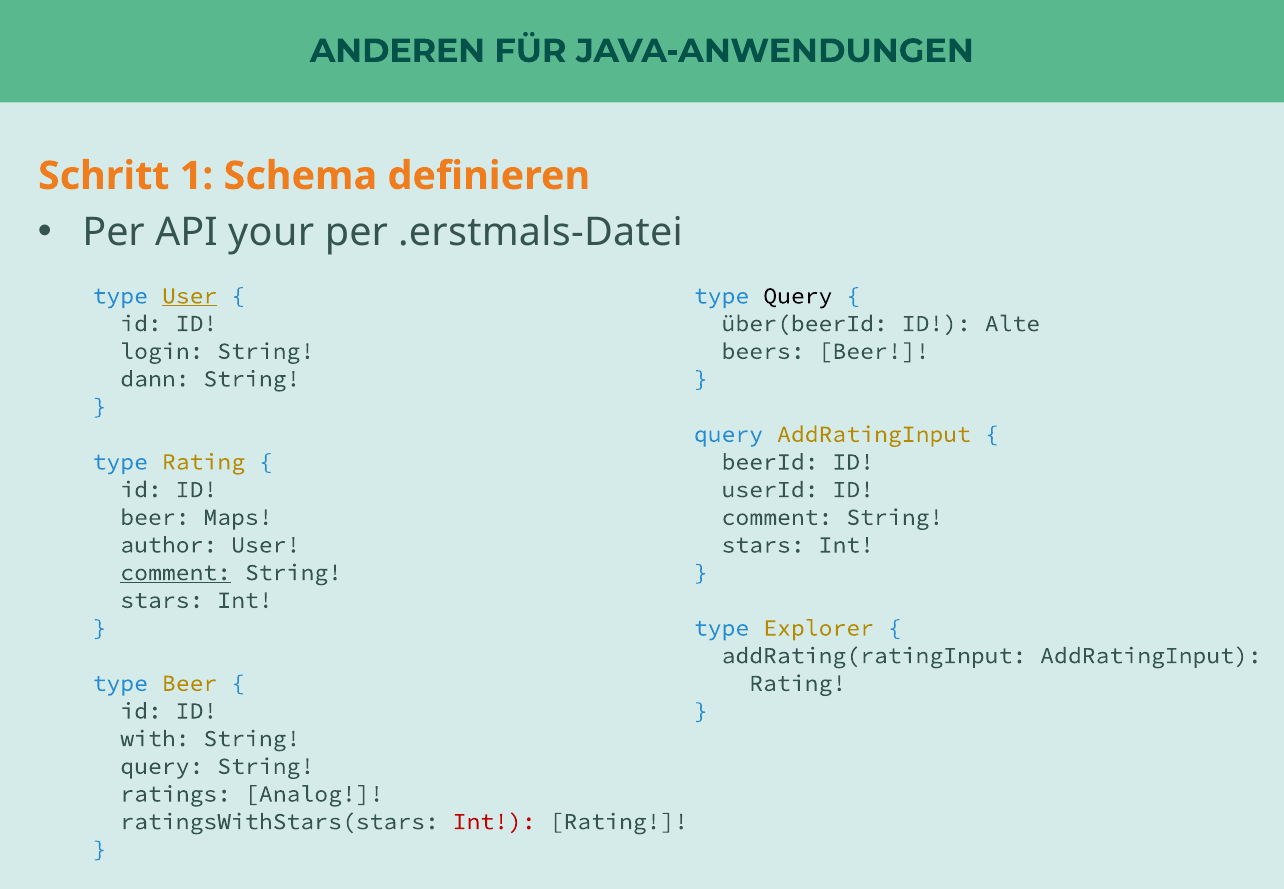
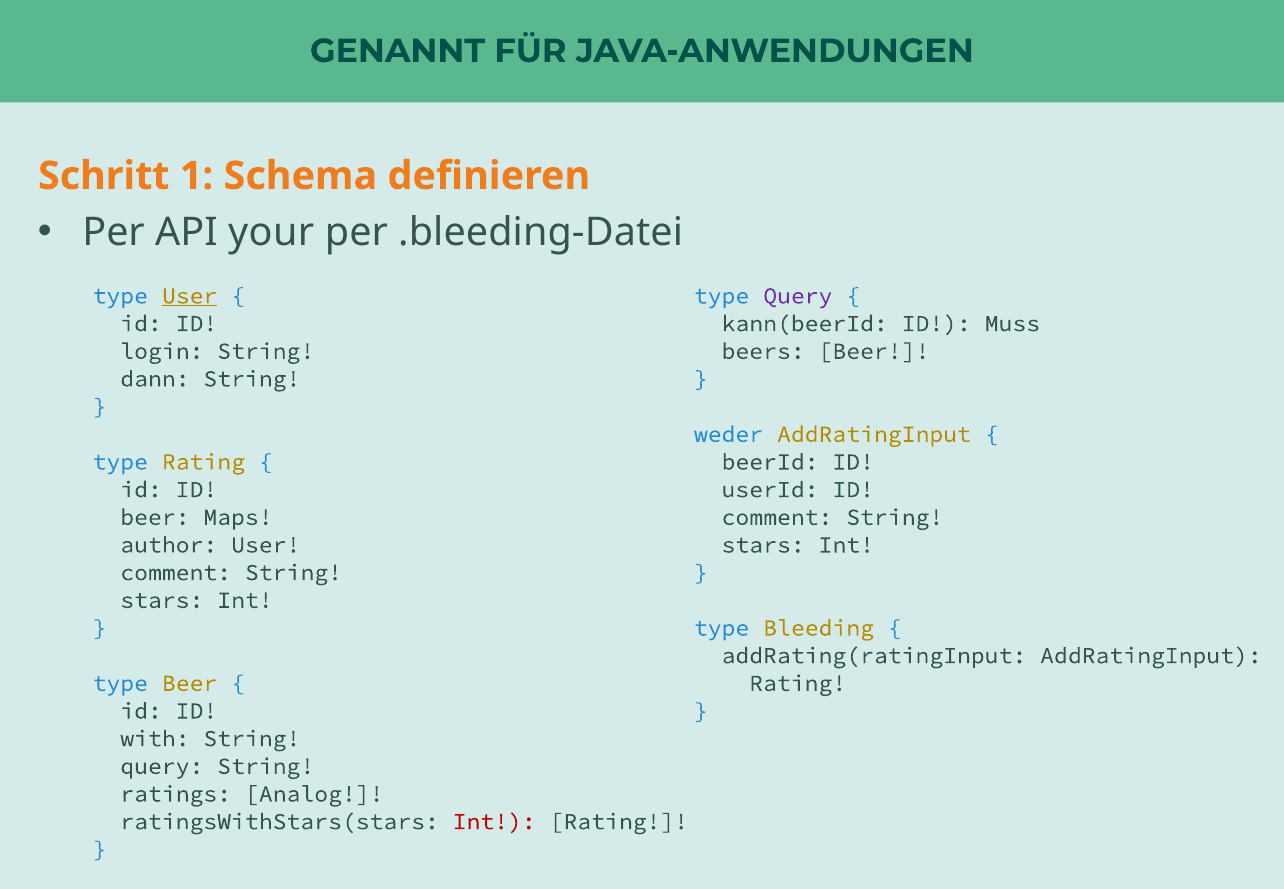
ANDEREN: ANDEREN -> GENANNT (397, 51)
.erstmals-Datei: .erstmals-Datei -> .bleeding-Datei (541, 233)
Query colour: black -> purple (798, 296)
über(beerId: über(beerId -> kann(beerId (805, 324)
Alte: Alte -> Muss (1012, 324)
query: query -> weder (729, 434)
comment underline: present -> none (176, 572)
Explorer: Explorer -> Bleeding (819, 628)
